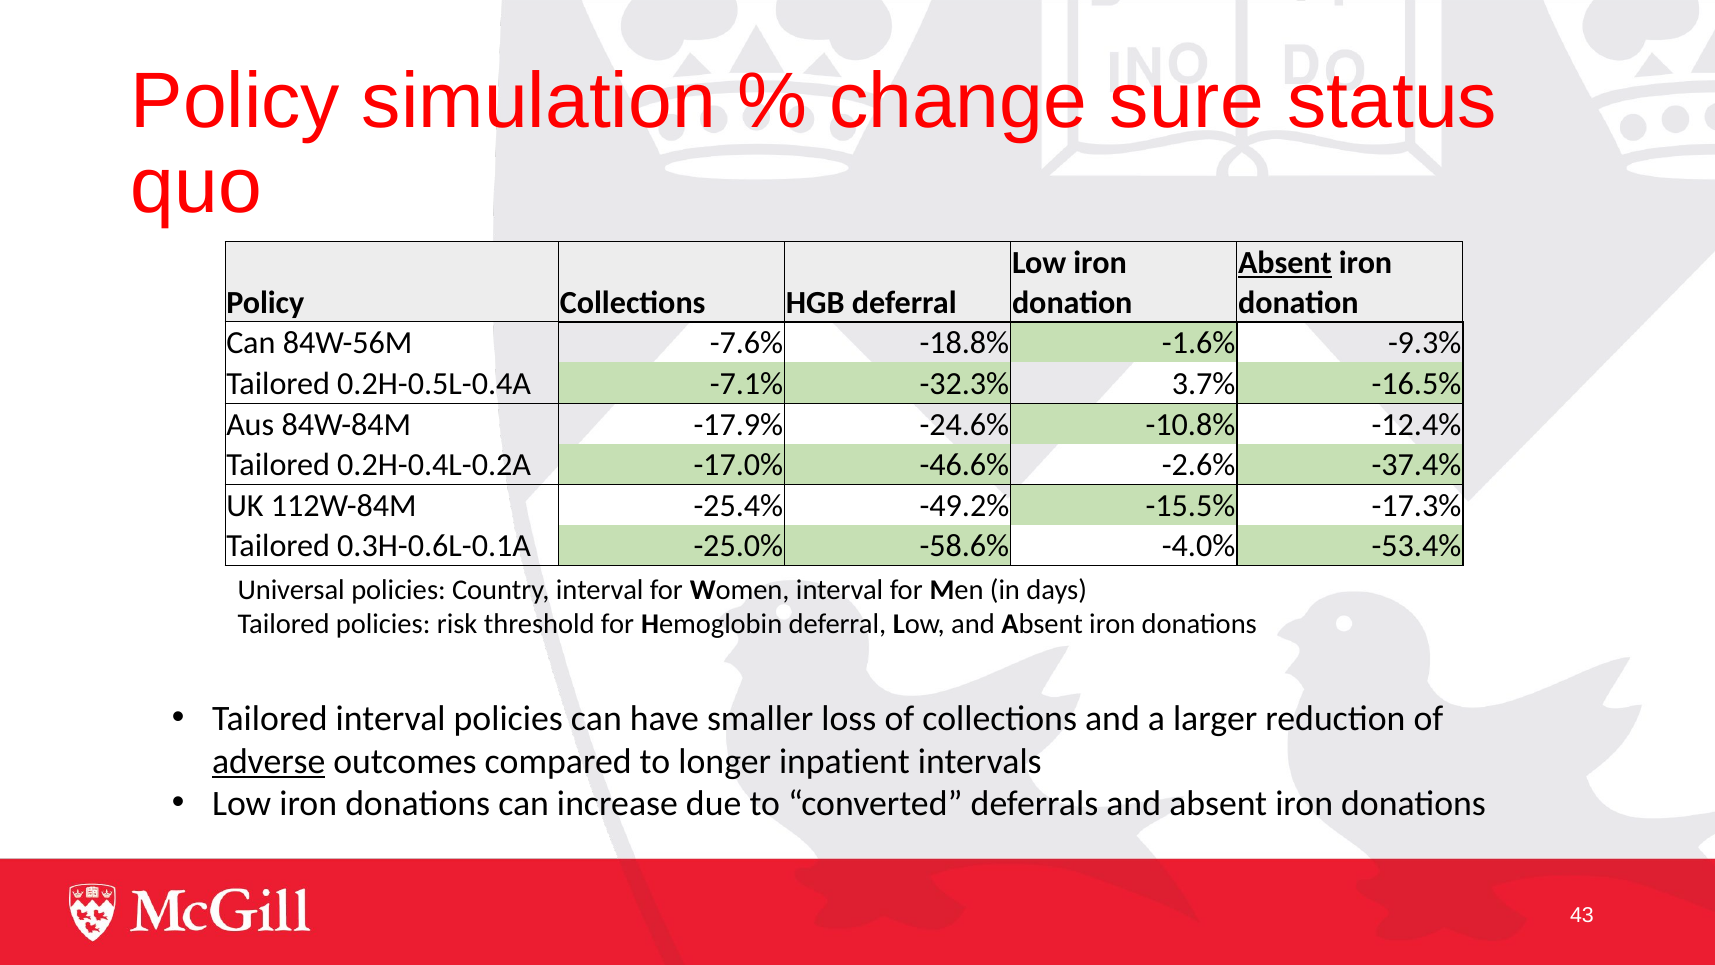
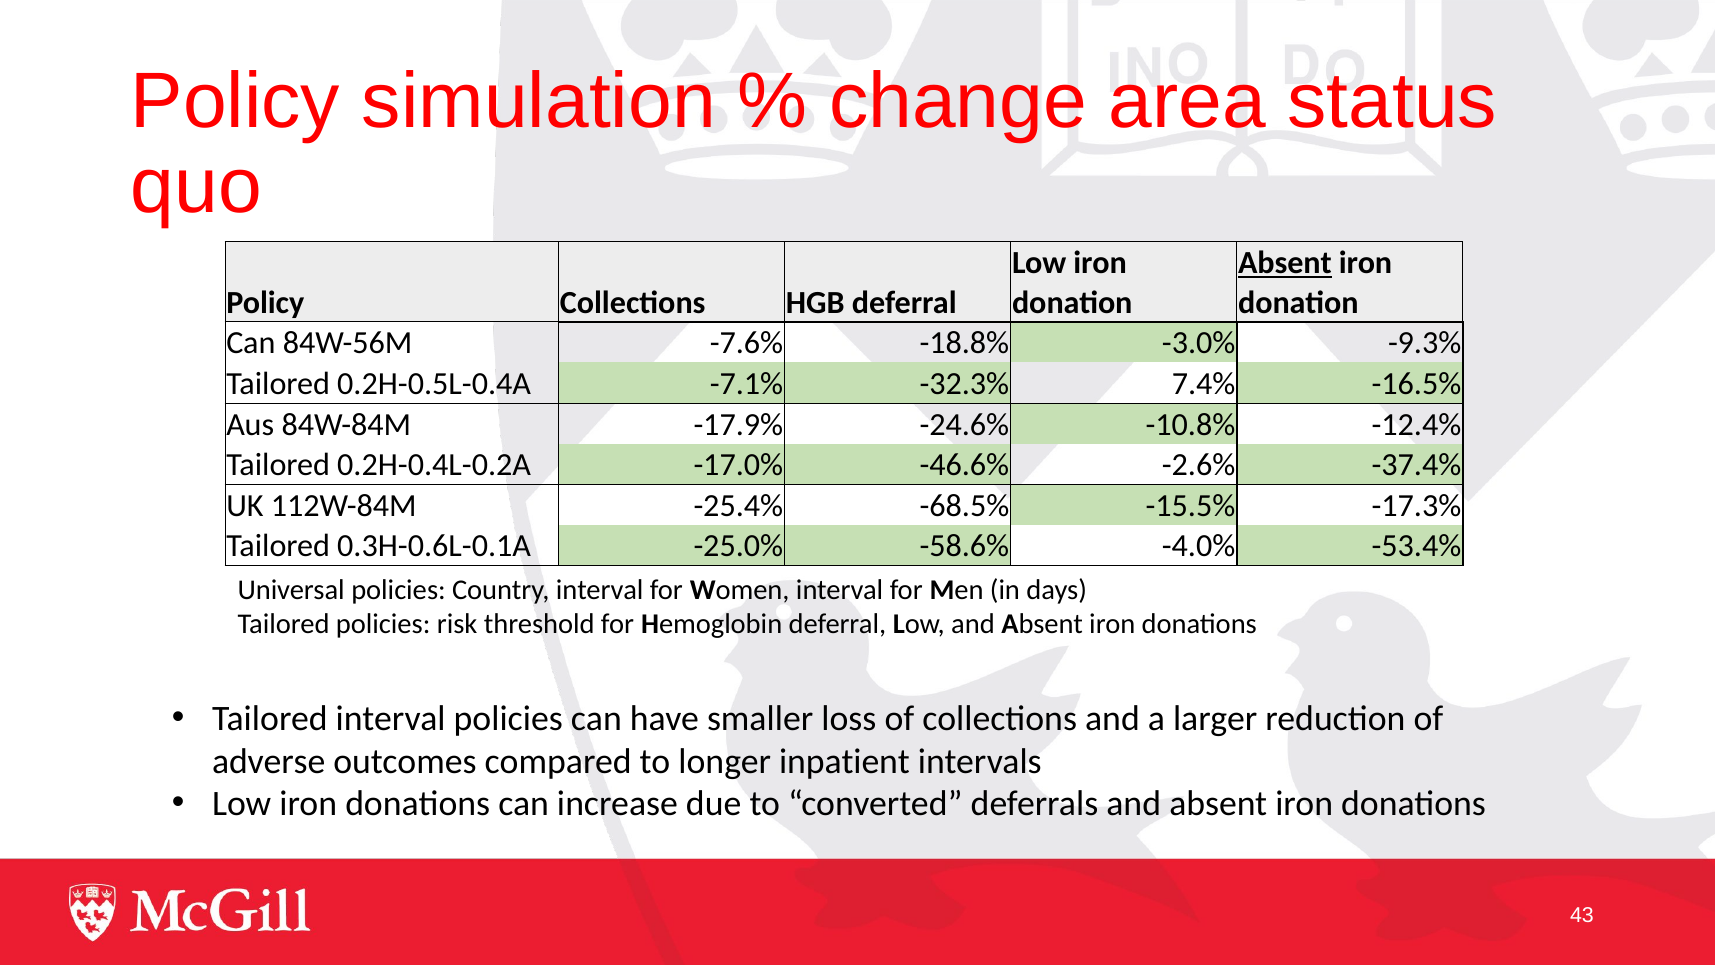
sure: sure -> area (1187, 102)
-1.6%: -1.6% -> -3.0% (1199, 343)
3.7%: 3.7% -> 7.4% (1204, 384)
-49.2%: -49.2% -> -68.5% (964, 506)
adverse underline: present -> none (269, 761)
